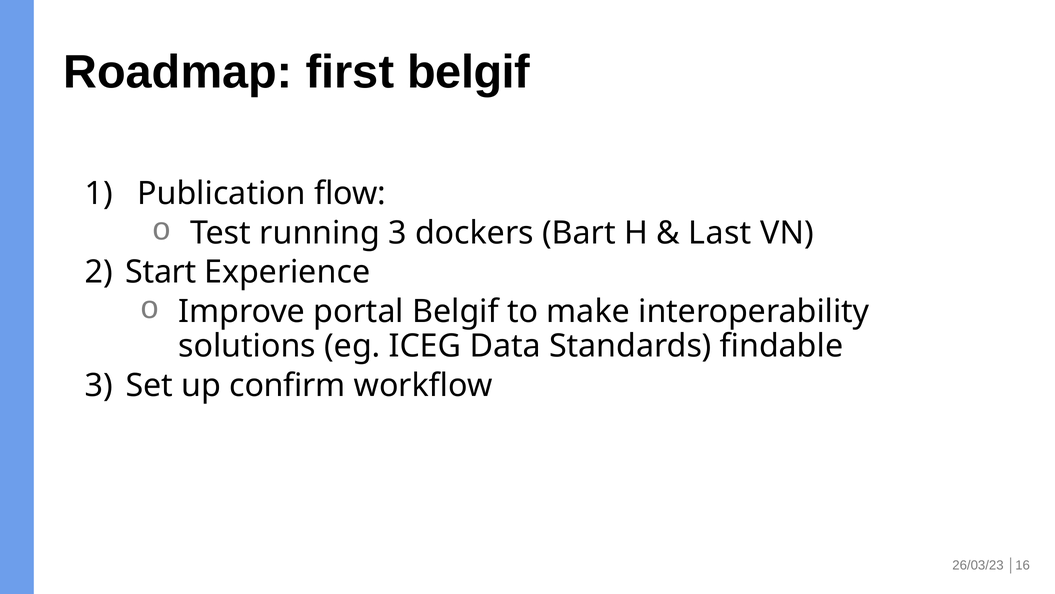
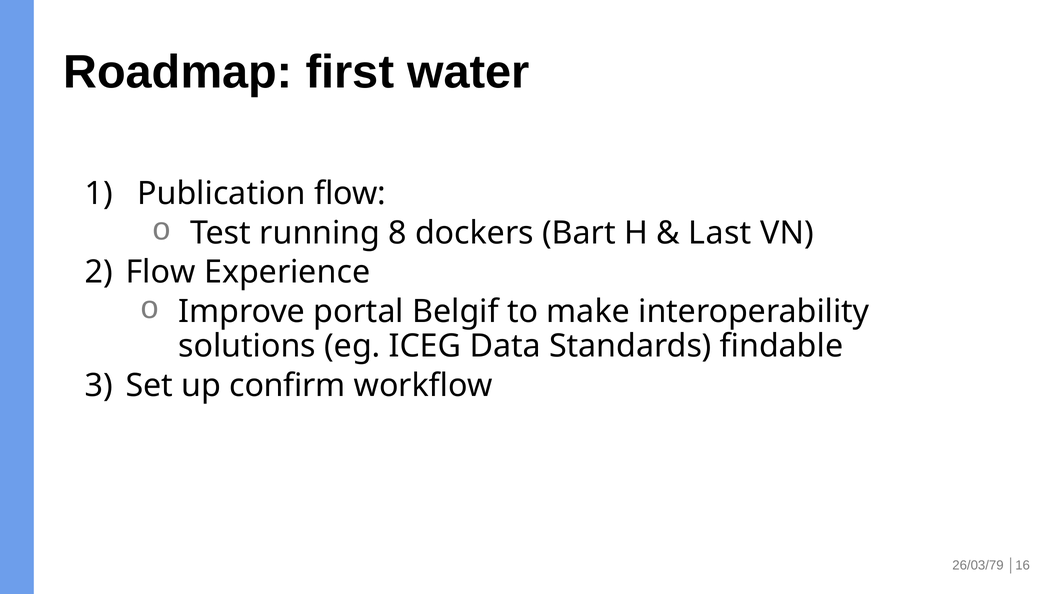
first belgif: belgif -> water (468, 72)
running 3: 3 -> 8 (398, 233)
2 Start: Start -> Flow (161, 272)
26/03/23: 26/03/23 -> 26/03/79 (978, 565)
